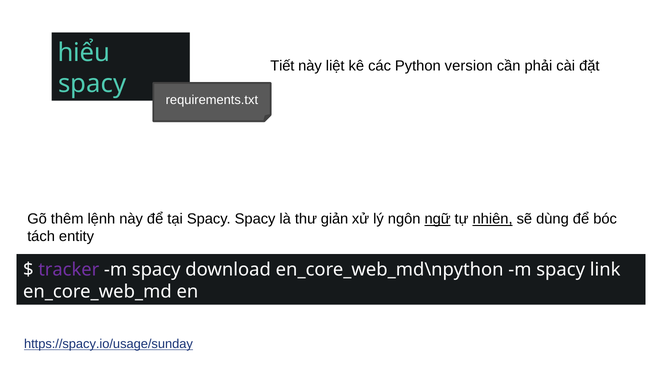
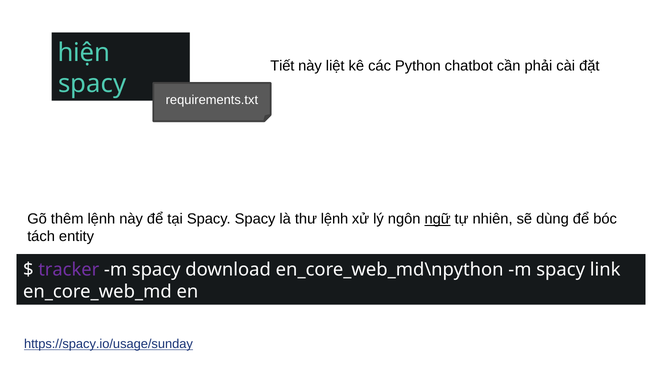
hiểu: hiểu -> hiện (84, 53)
version: version -> chatbot (469, 66)
thư giản: giản -> lệnh (335, 219)
nhiên underline: present -> none (493, 219)
